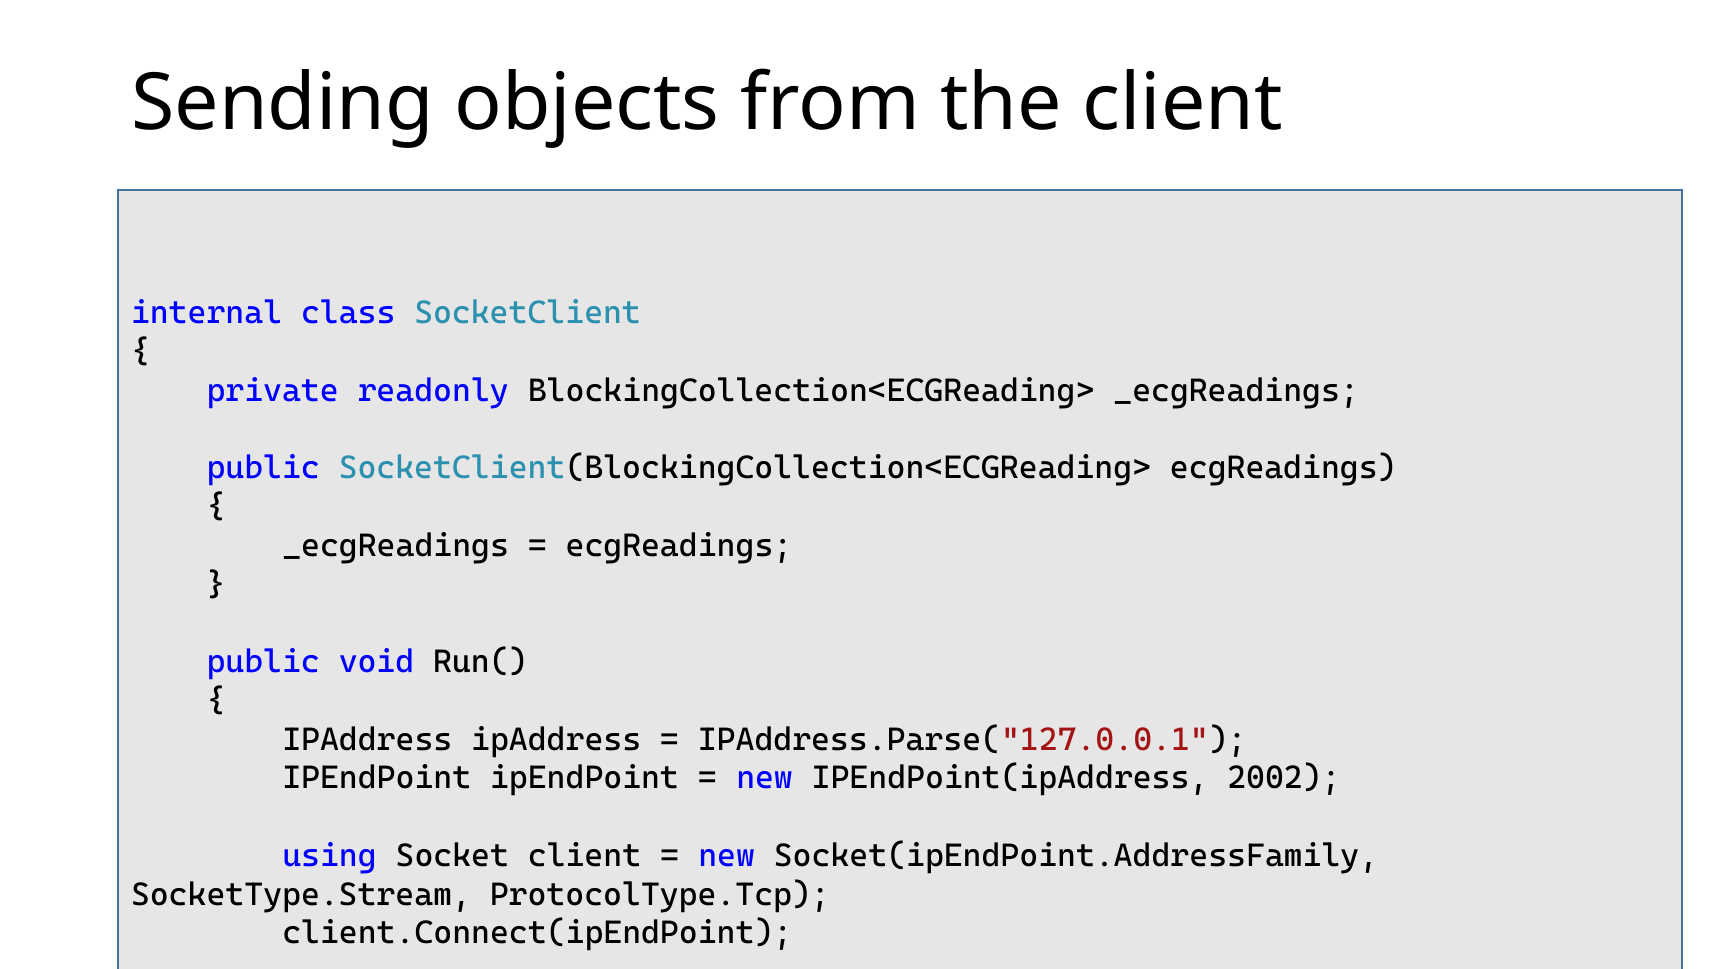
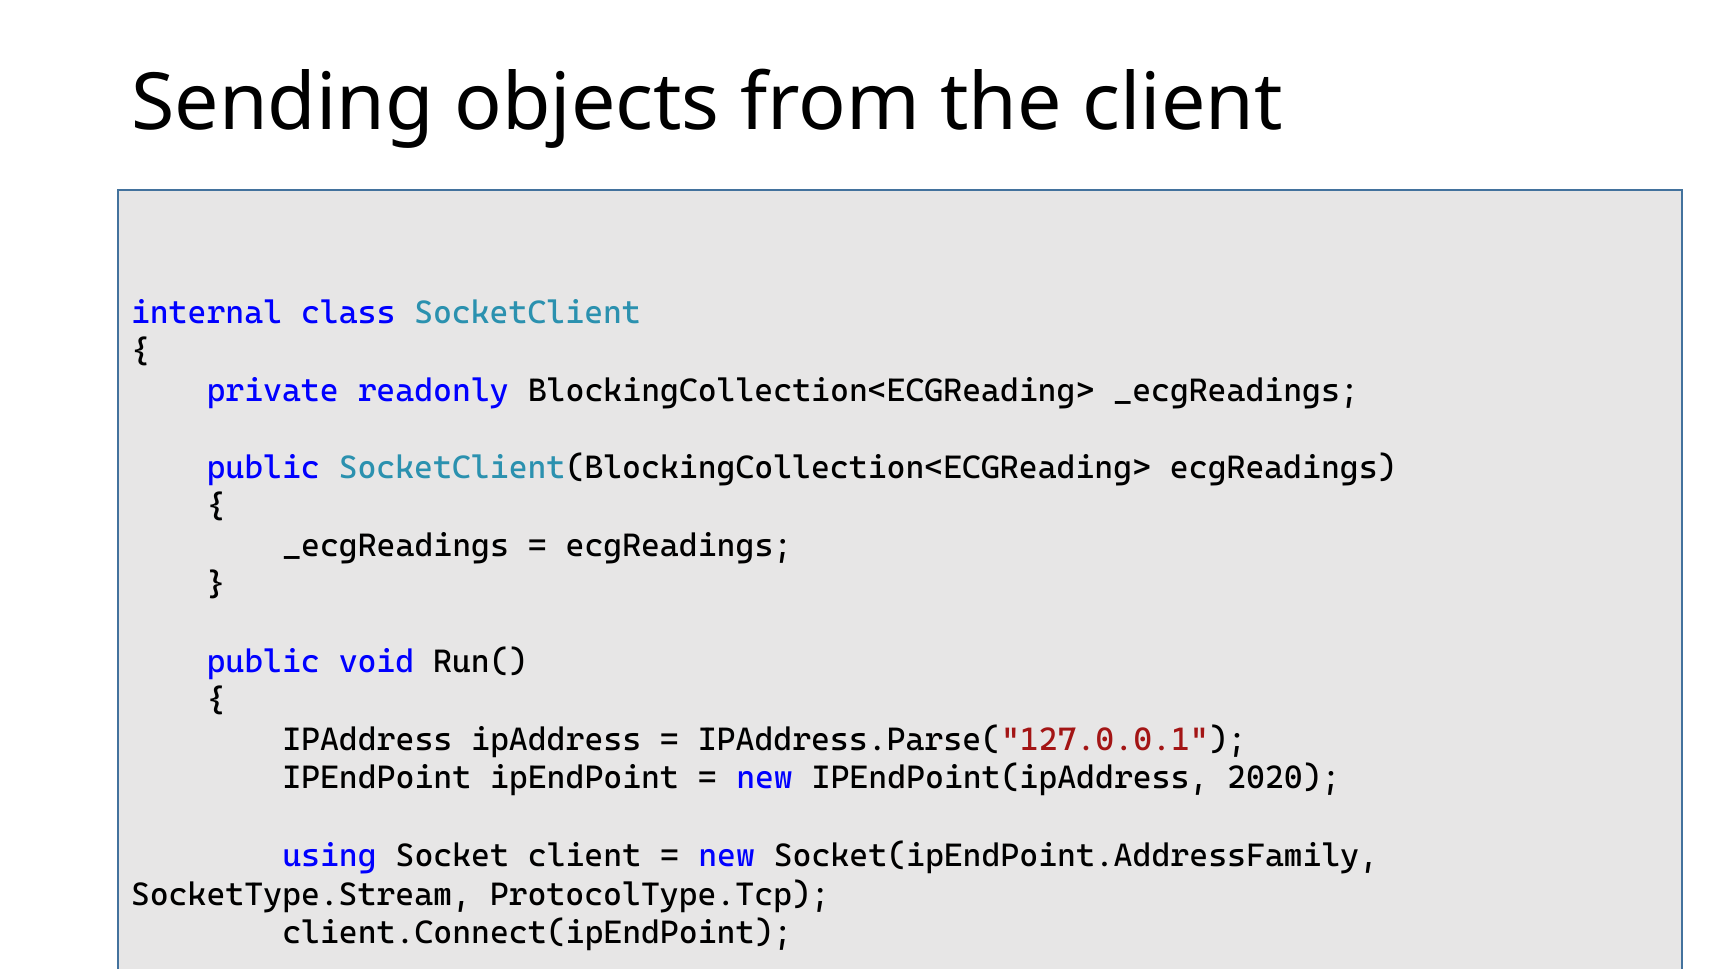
2002: 2002 -> 2020 (1284, 778)
